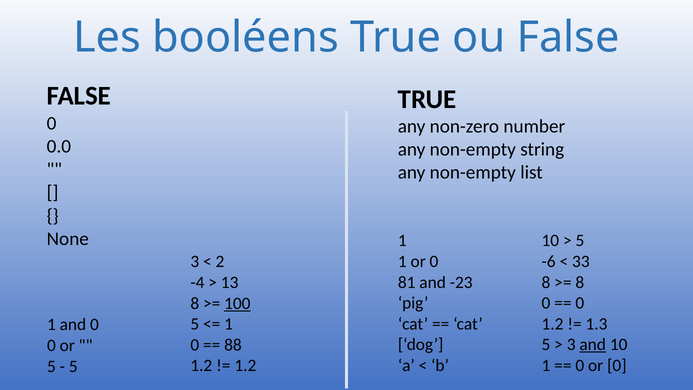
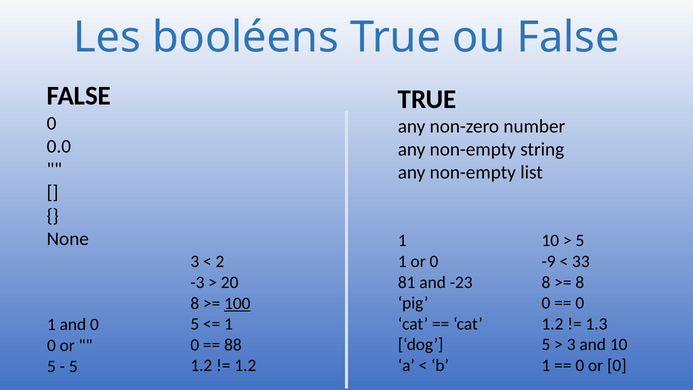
-6: -6 -> -9 (549, 261)
-4: -4 -> -3 (197, 282)
13: 13 -> 20 (230, 282)
and underline: present -> none (593, 345)
